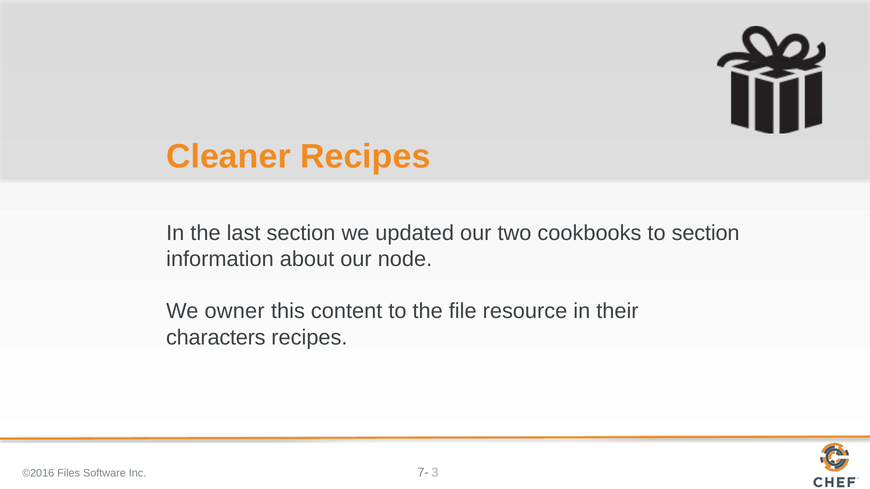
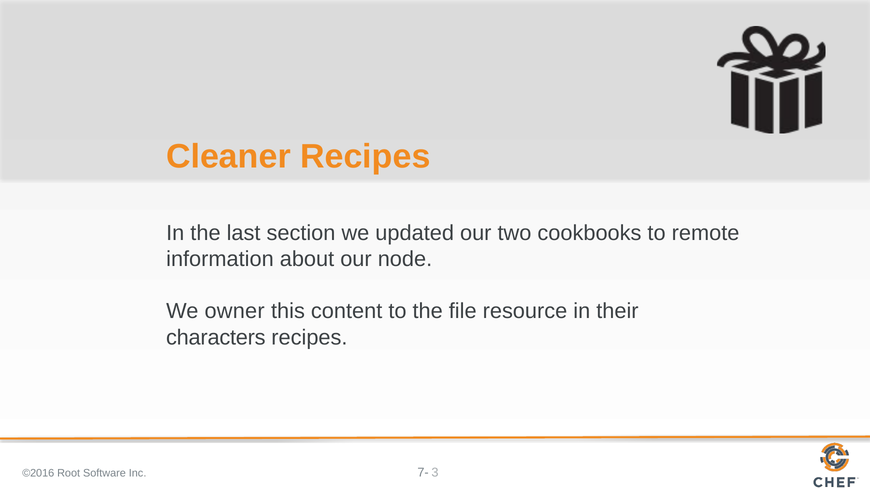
to section: section -> remote (706, 233)
Files: Files -> Root (69, 473)
